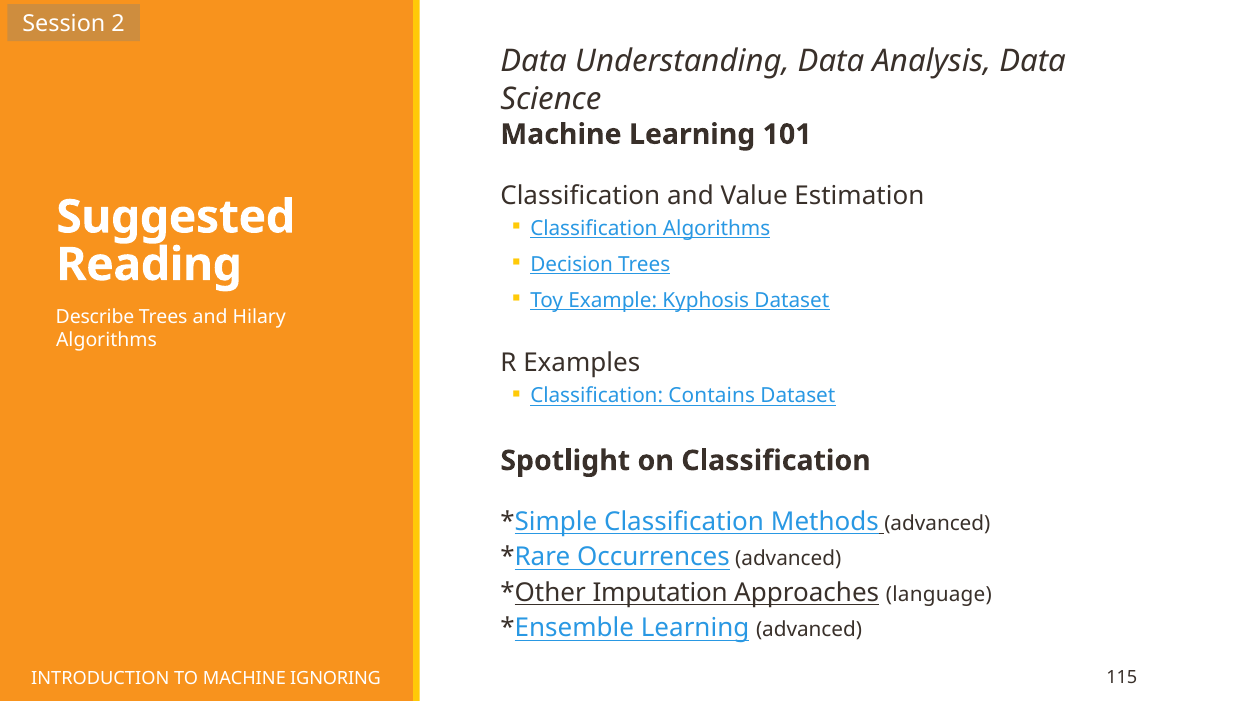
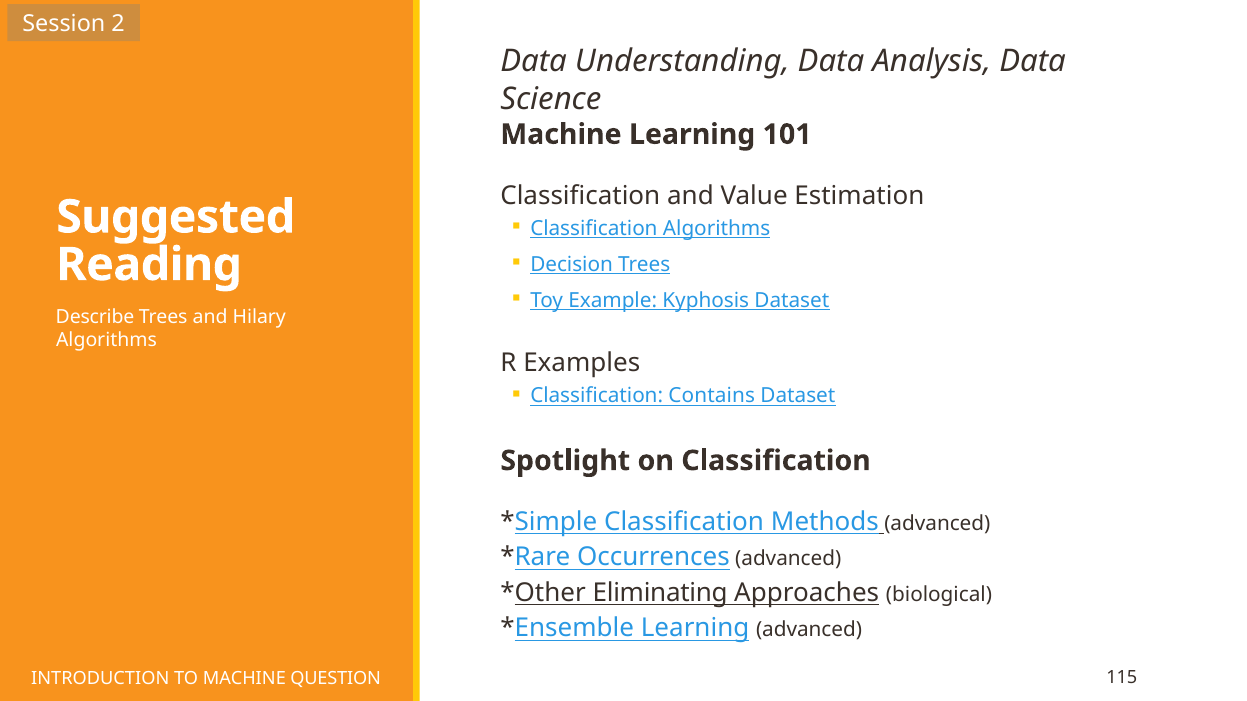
Imputation: Imputation -> Eliminating (660, 593)
language: language -> biological (939, 595)
IGNORING: IGNORING -> QUESTION (336, 679)
